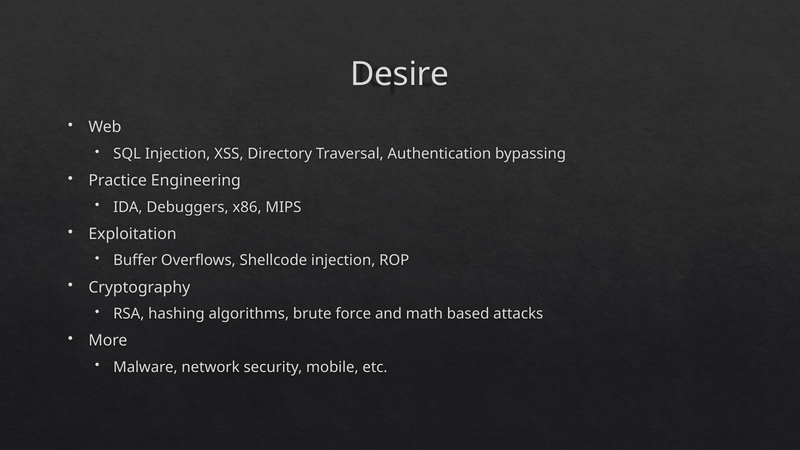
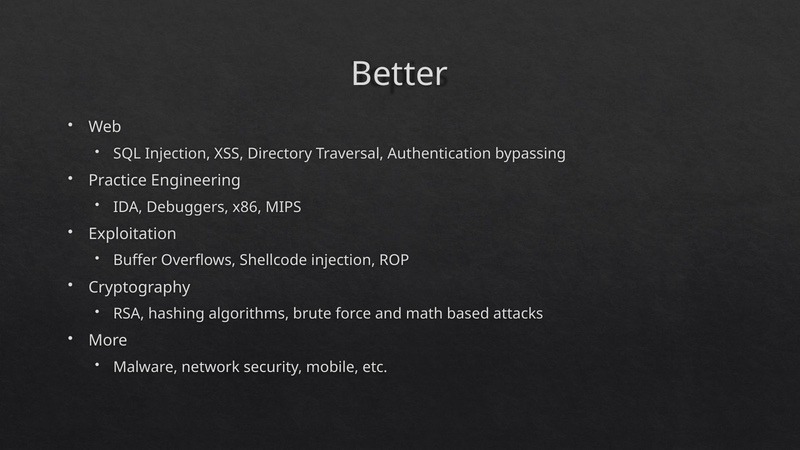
Desire: Desire -> Better (400, 74)
